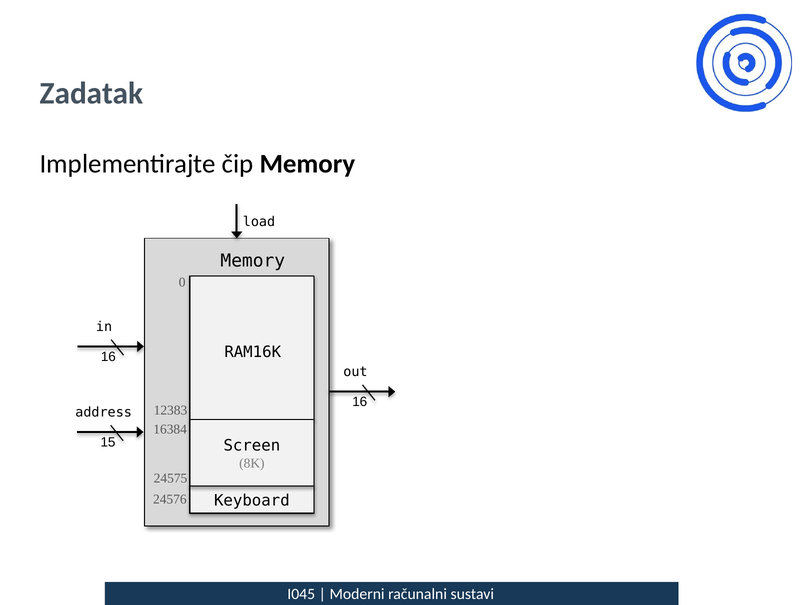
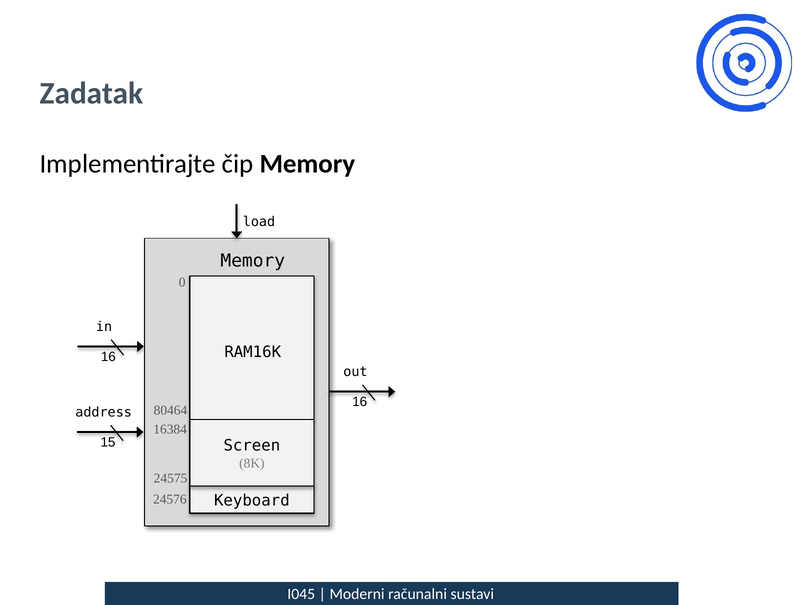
12383: 12383 -> 80464 (170, 410)
